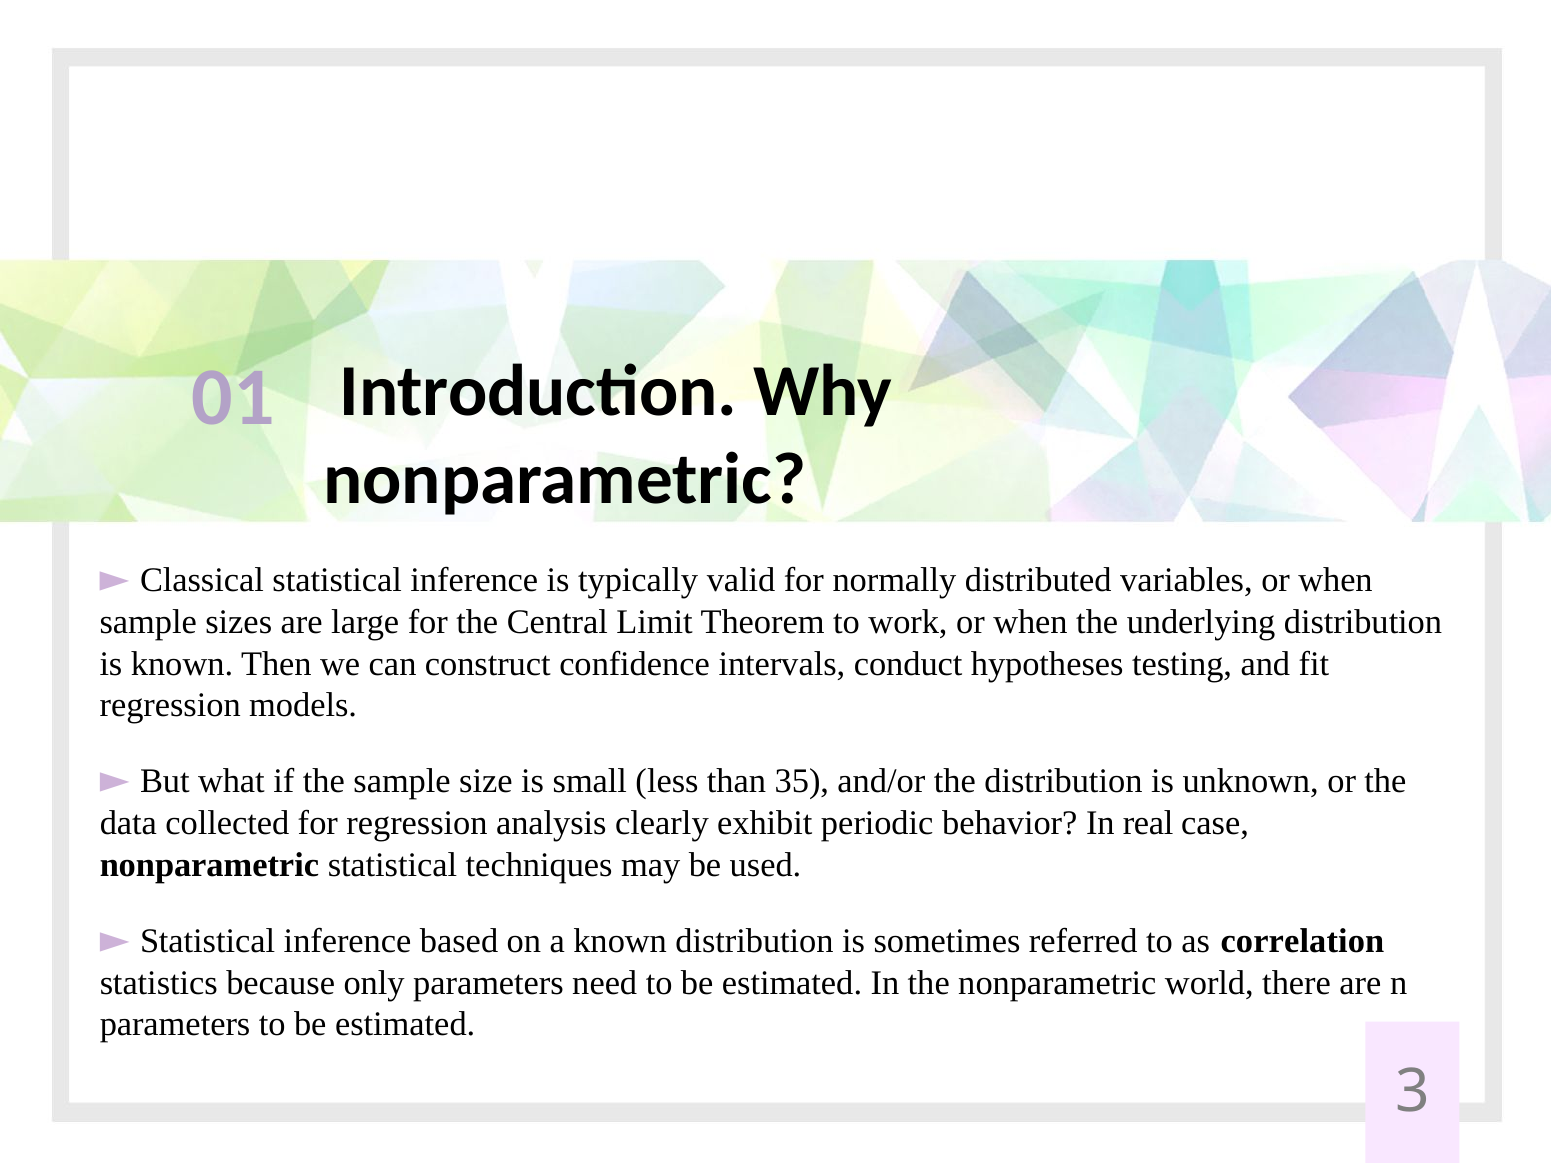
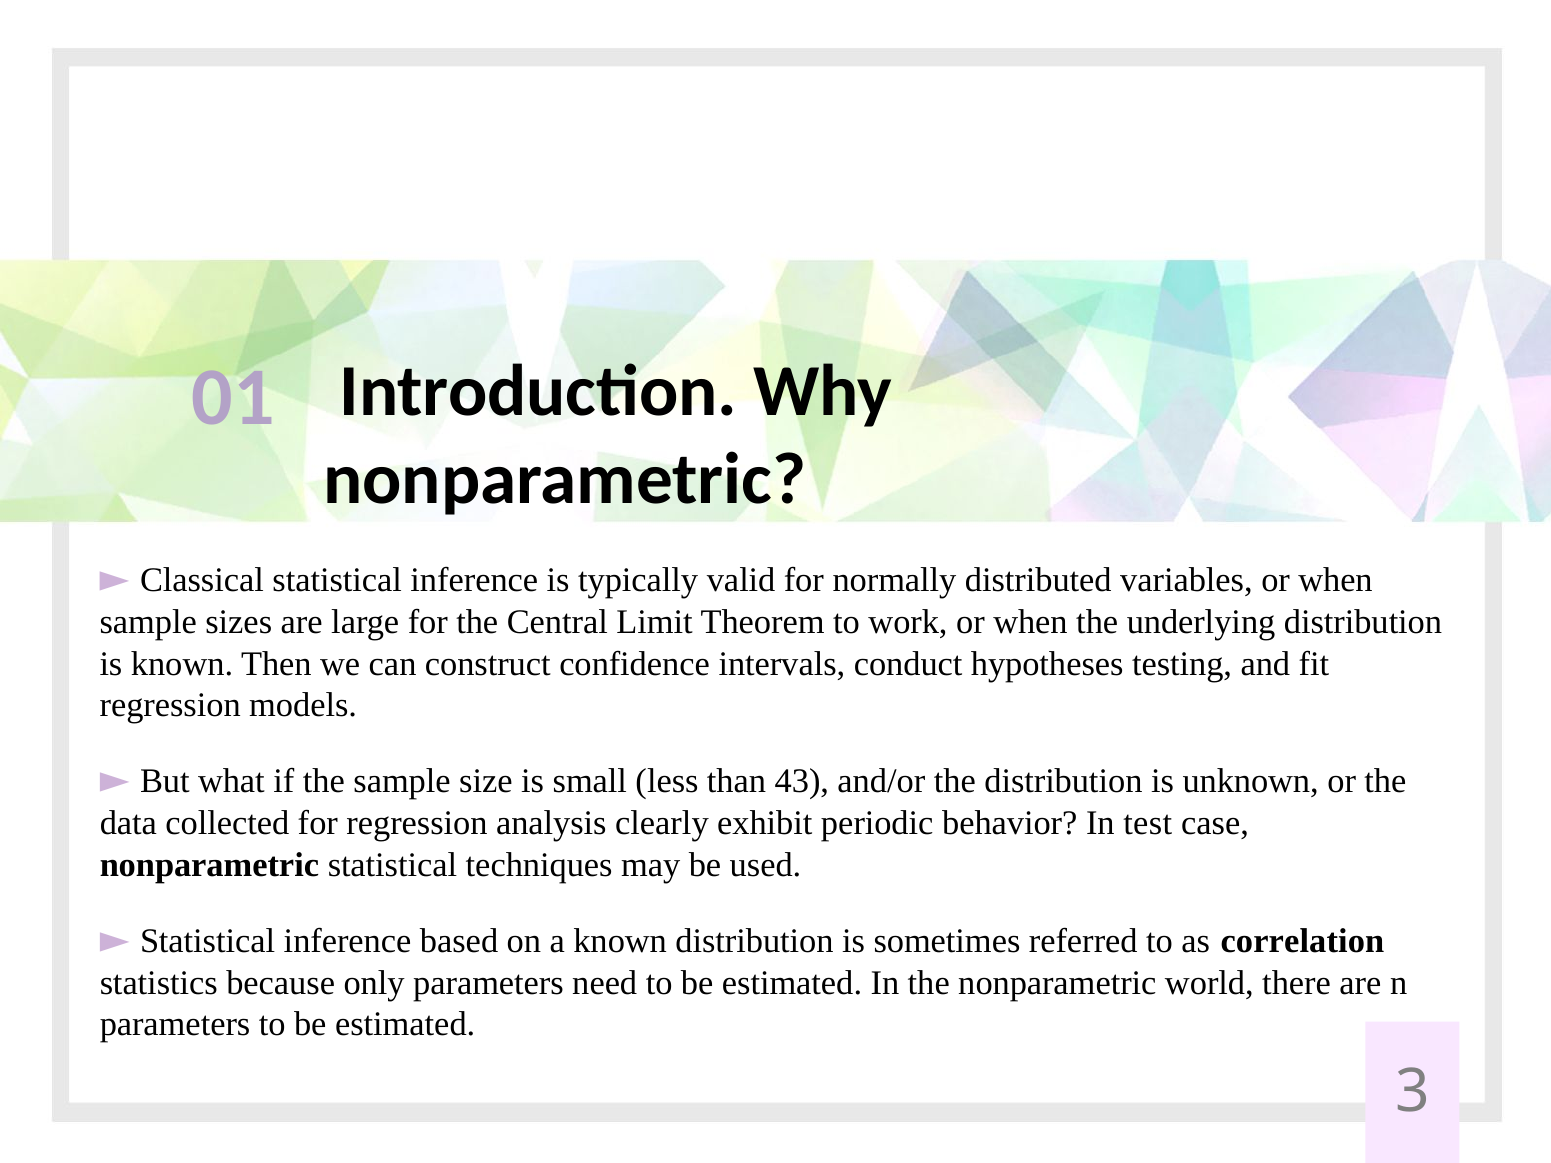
35: 35 -> 43 (802, 781)
real: real -> test (1148, 824)
